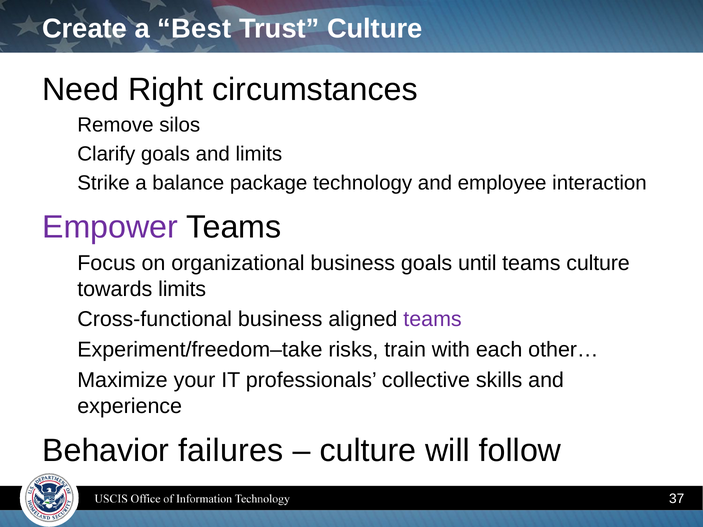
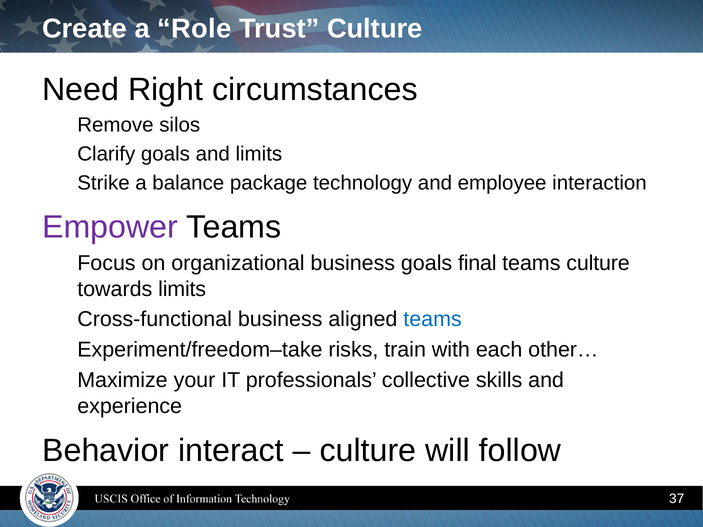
Best: Best -> Role (194, 29)
until: until -> final (477, 263)
teams colour: purple -> blue (433, 320)
failures: failures -> interact (231, 451)
